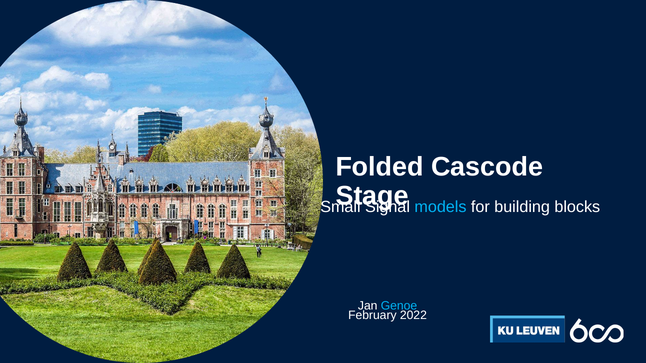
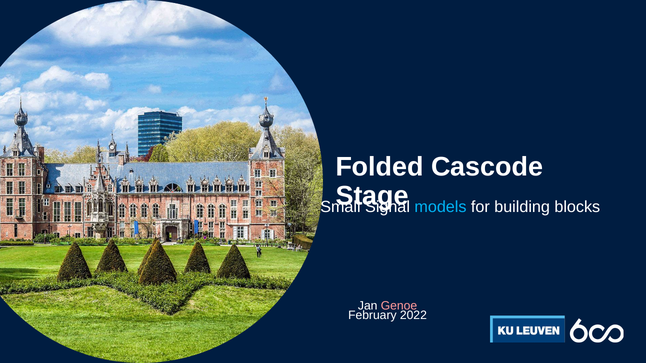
Genoe colour: light blue -> pink (399, 306)
